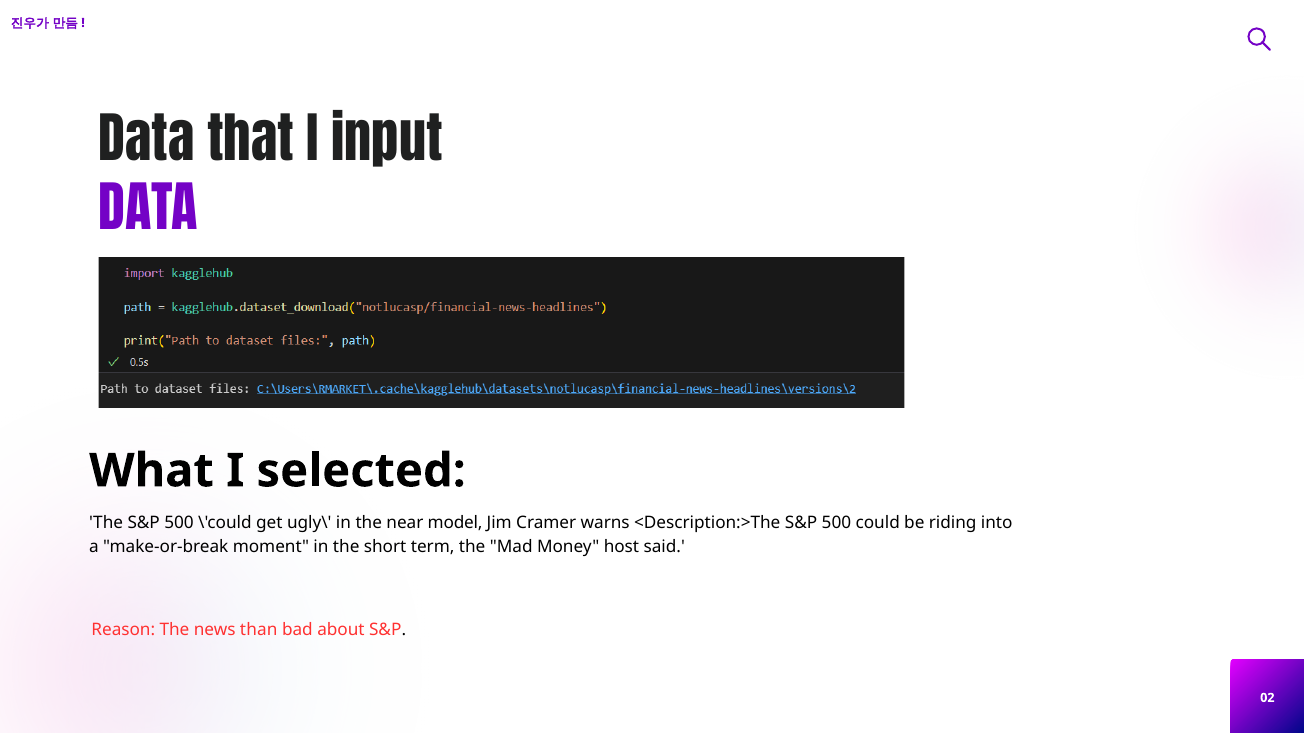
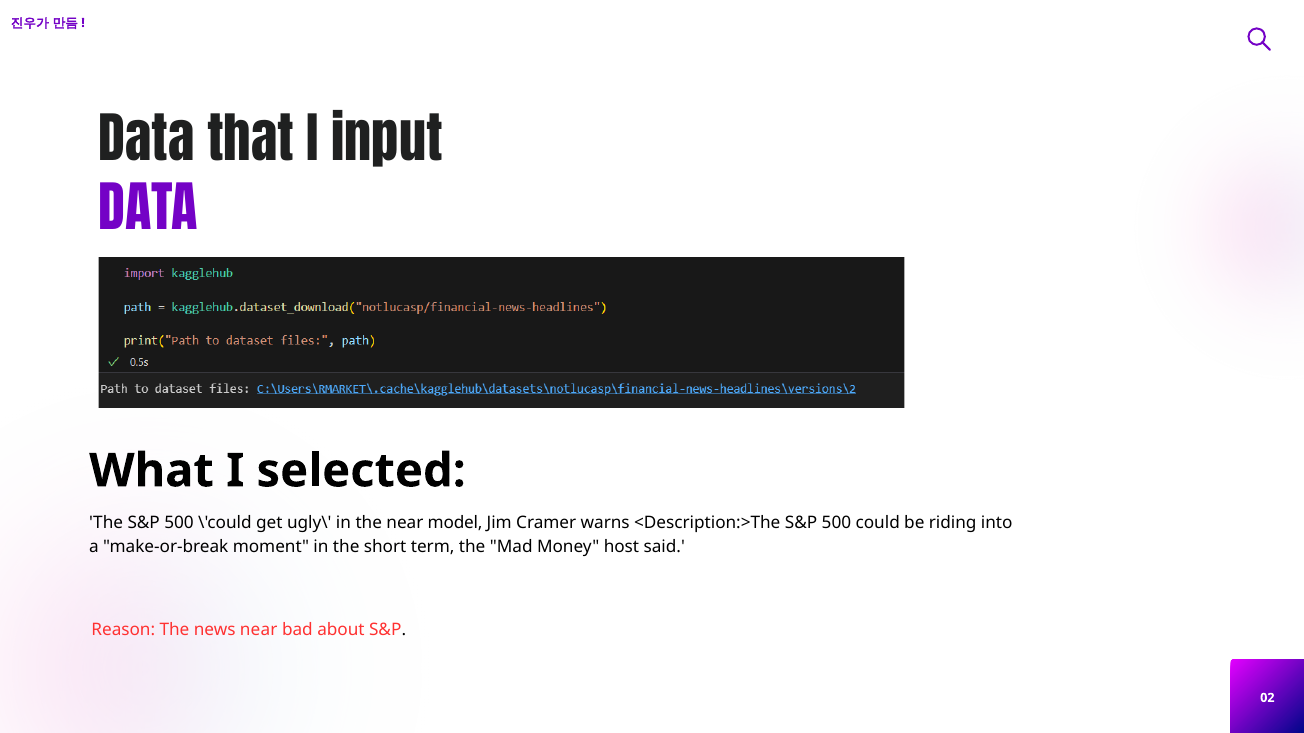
news than: than -> near (259, 630)
